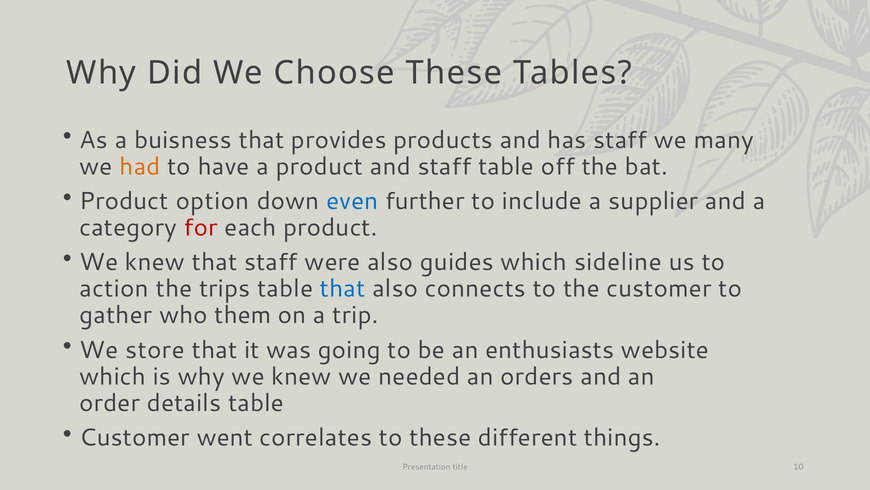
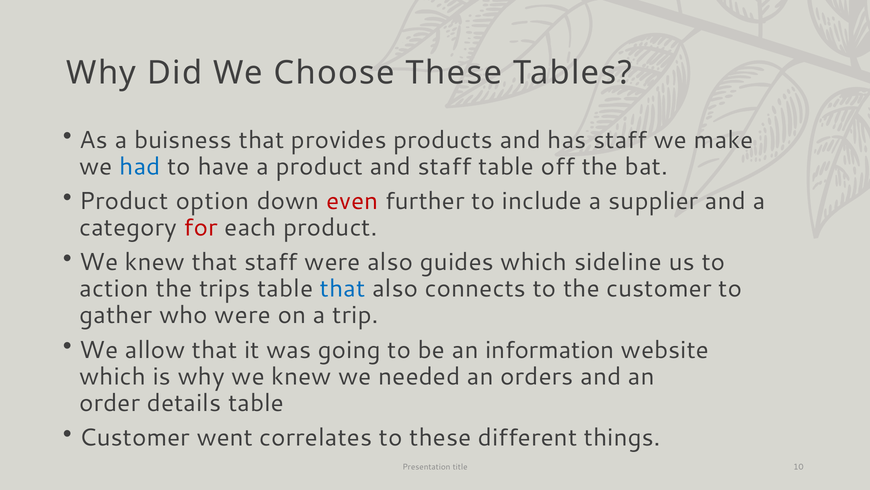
many: many -> make (724, 140)
had colour: orange -> blue (140, 166)
even colour: blue -> red (352, 201)
who them: them -> were (243, 315)
store: store -> allow (155, 350)
enthusiasts: enthusiasts -> information (550, 350)
